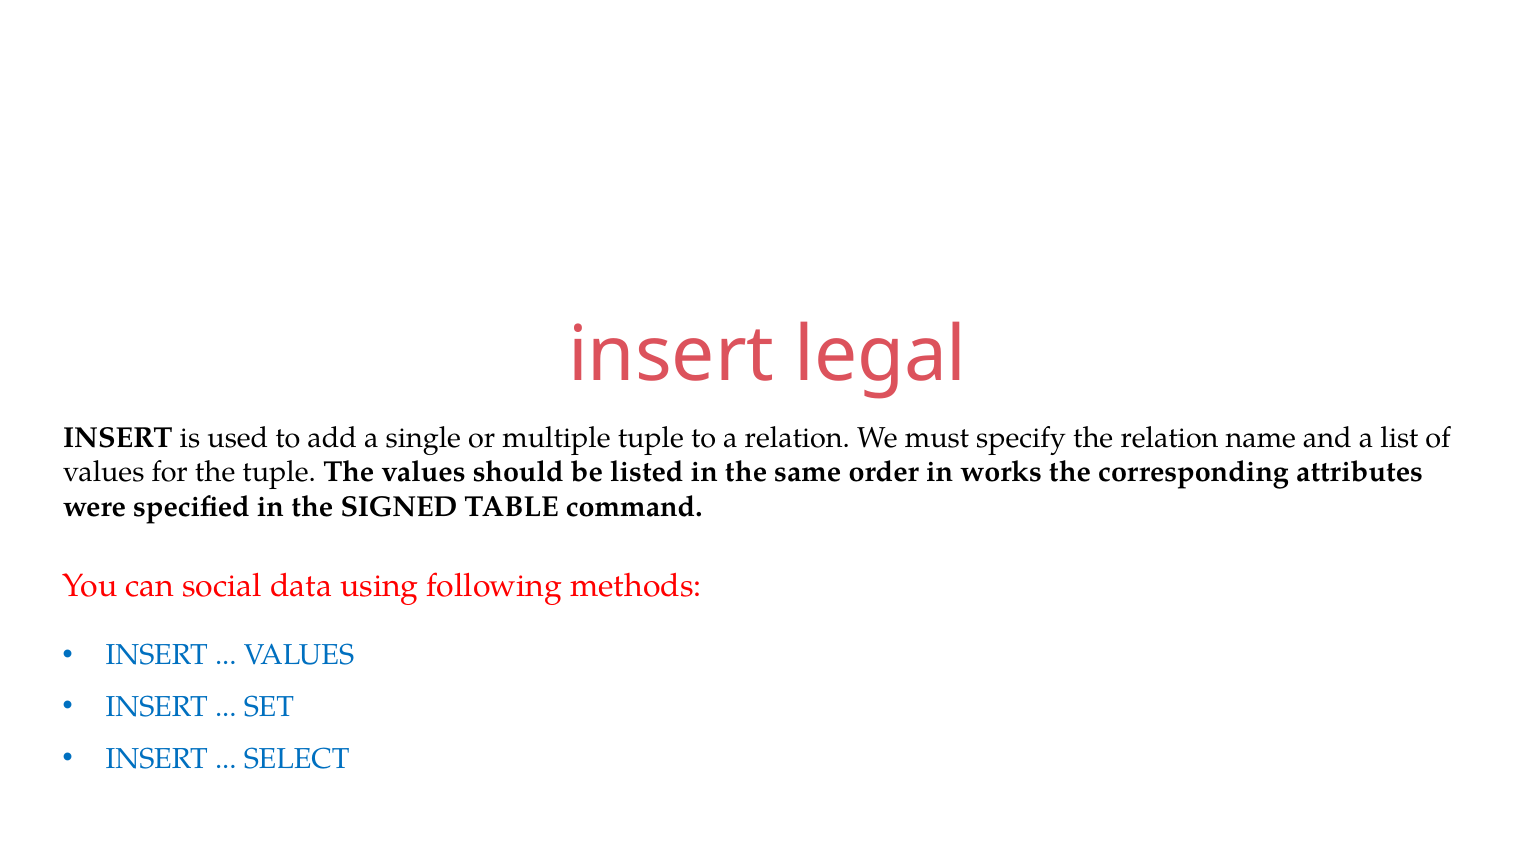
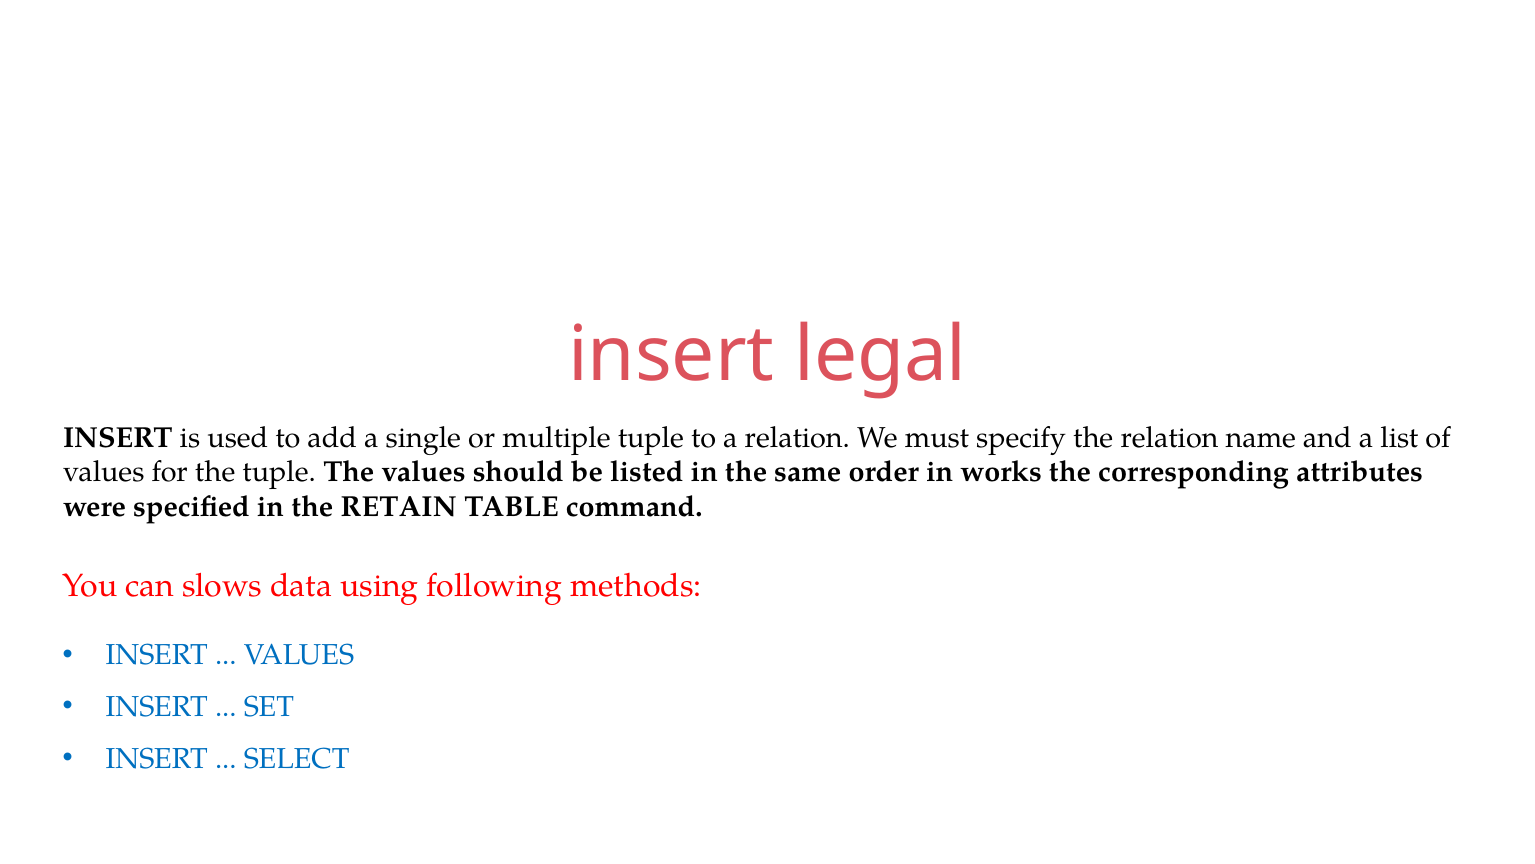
SIGNED: SIGNED -> RETAIN (399, 507)
social: social -> slows (222, 586)
